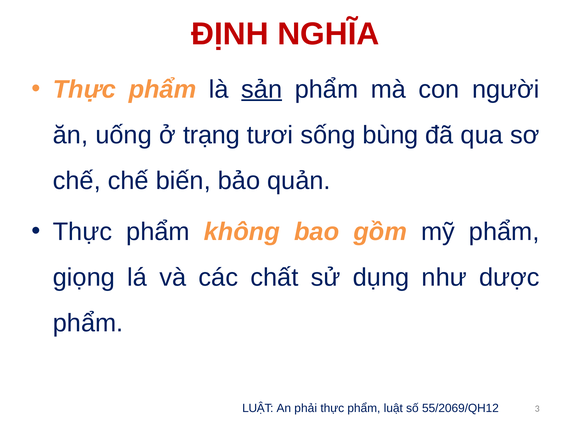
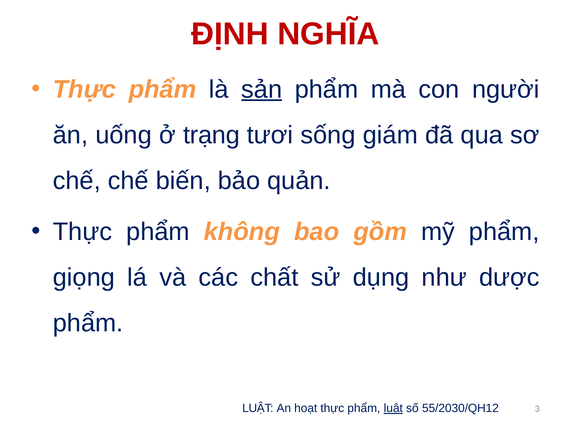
bùng: bùng -> giám (390, 135)
phải: phải -> hoạt (306, 409)
luật underline: none -> present (393, 409)
55/2069/QH12: 55/2069/QH12 -> 55/2030/QH12 (460, 409)
